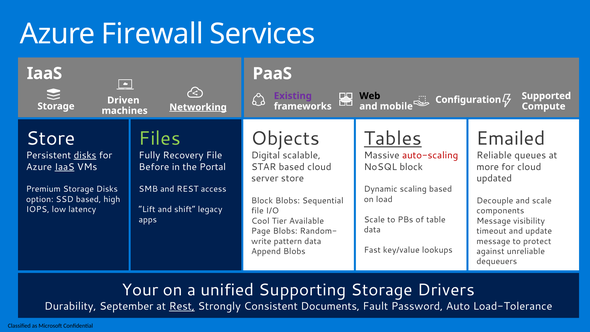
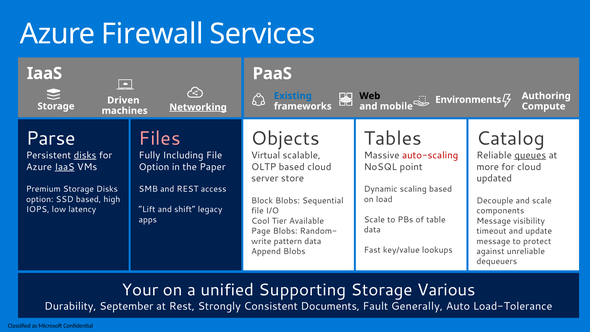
Existing colour: purple -> blue (293, 96)
Supported: Supported -> Authoring (546, 96)
Configuration: Configuration -> Environments (468, 100)
Store: Store -> Parse (51, 138)
Files colour: light green -> pink (160, 138)
Tables underline: present -> none (393, 138)
Emailed: Emailed -> Catalog (511, 138)
Recovery: Recovery -> Including (183, 155)
Digital: Digital -> Virtual (266, 155)
queues underline: none -> present (530, 155)
Before: Before -> Option (154, 167)
Portal: Portal -> Paper (213, 167)
STAR: STAR -> OLTP (264, 167)
NoSQL block: block -> point (411, 167)
Drivers: Drivers -> Various (446, 290)
Rest underline: present -> none (182, 306)
Password: Password -> Generally (417, 306)
